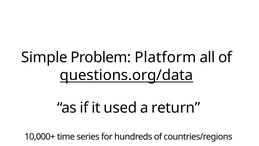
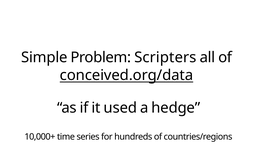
Platform: Platform -> Scripters (165, 57)
questions.org/data: questions.org/data -> conceived.org/data (126, 75)
return: return -> hedge (176, 108)
